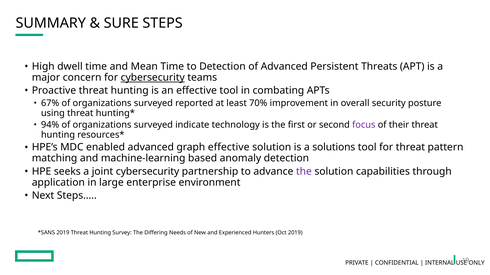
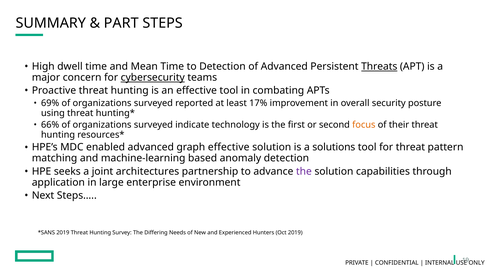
SURE: SURE -> PART (121, 23)
Threats underline: none -> present (379, 67)
67%: 67% -> 69% (50, 103)
70%: 70% -> 17% (258, 103)
94%: 94% -> 66% (50, 125)
focus colour: purple -> orange (364, 125)
joint cybersecurity: cybersecurity -> architectures (148, 172)
